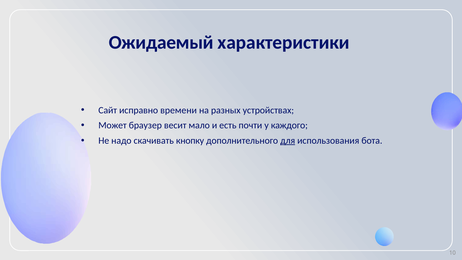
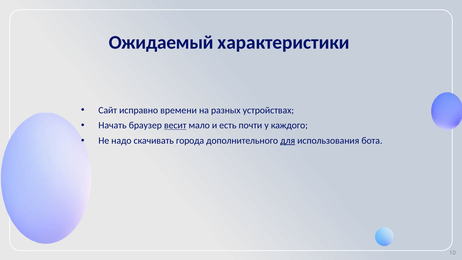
Может: Может -> Начать (112, 125)
весит underline: none -> present (175, 125)
кнопку: кнопку -> города (190, 141)
